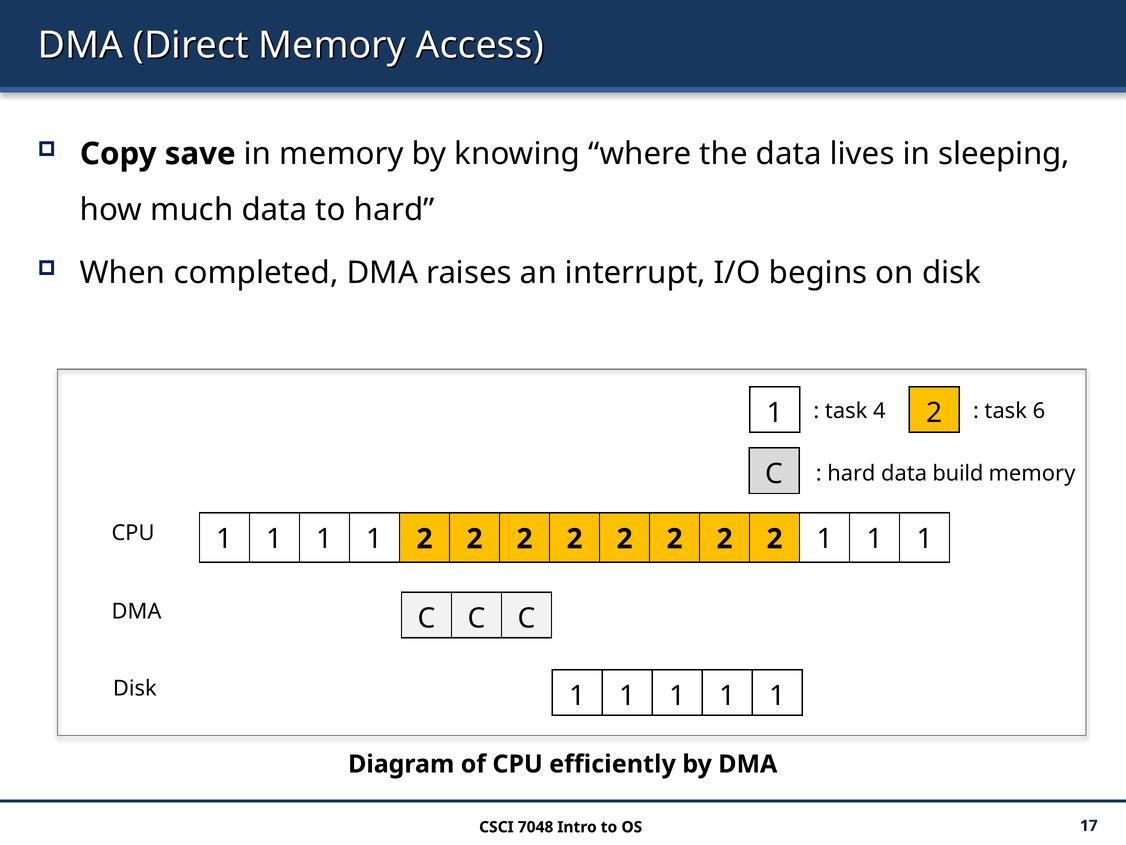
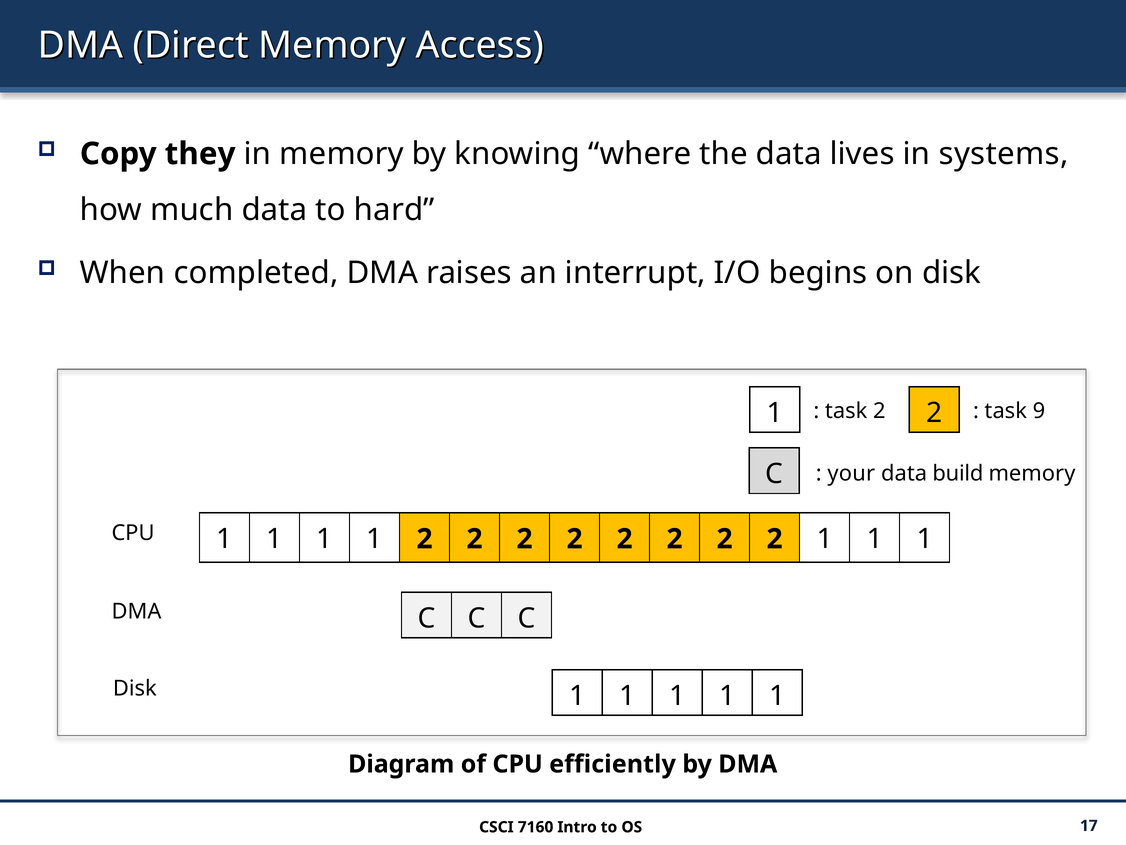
save: save -> they (200, 154)
sleeping: sleeping -> systems (1004, 154)
task 4: 4 -> 2 (879, 411)
6: 6 -> 9 (1039, 411)
hard: hard -> your (851, 473)
7048: 7048 -> 7160 (536, 827)
